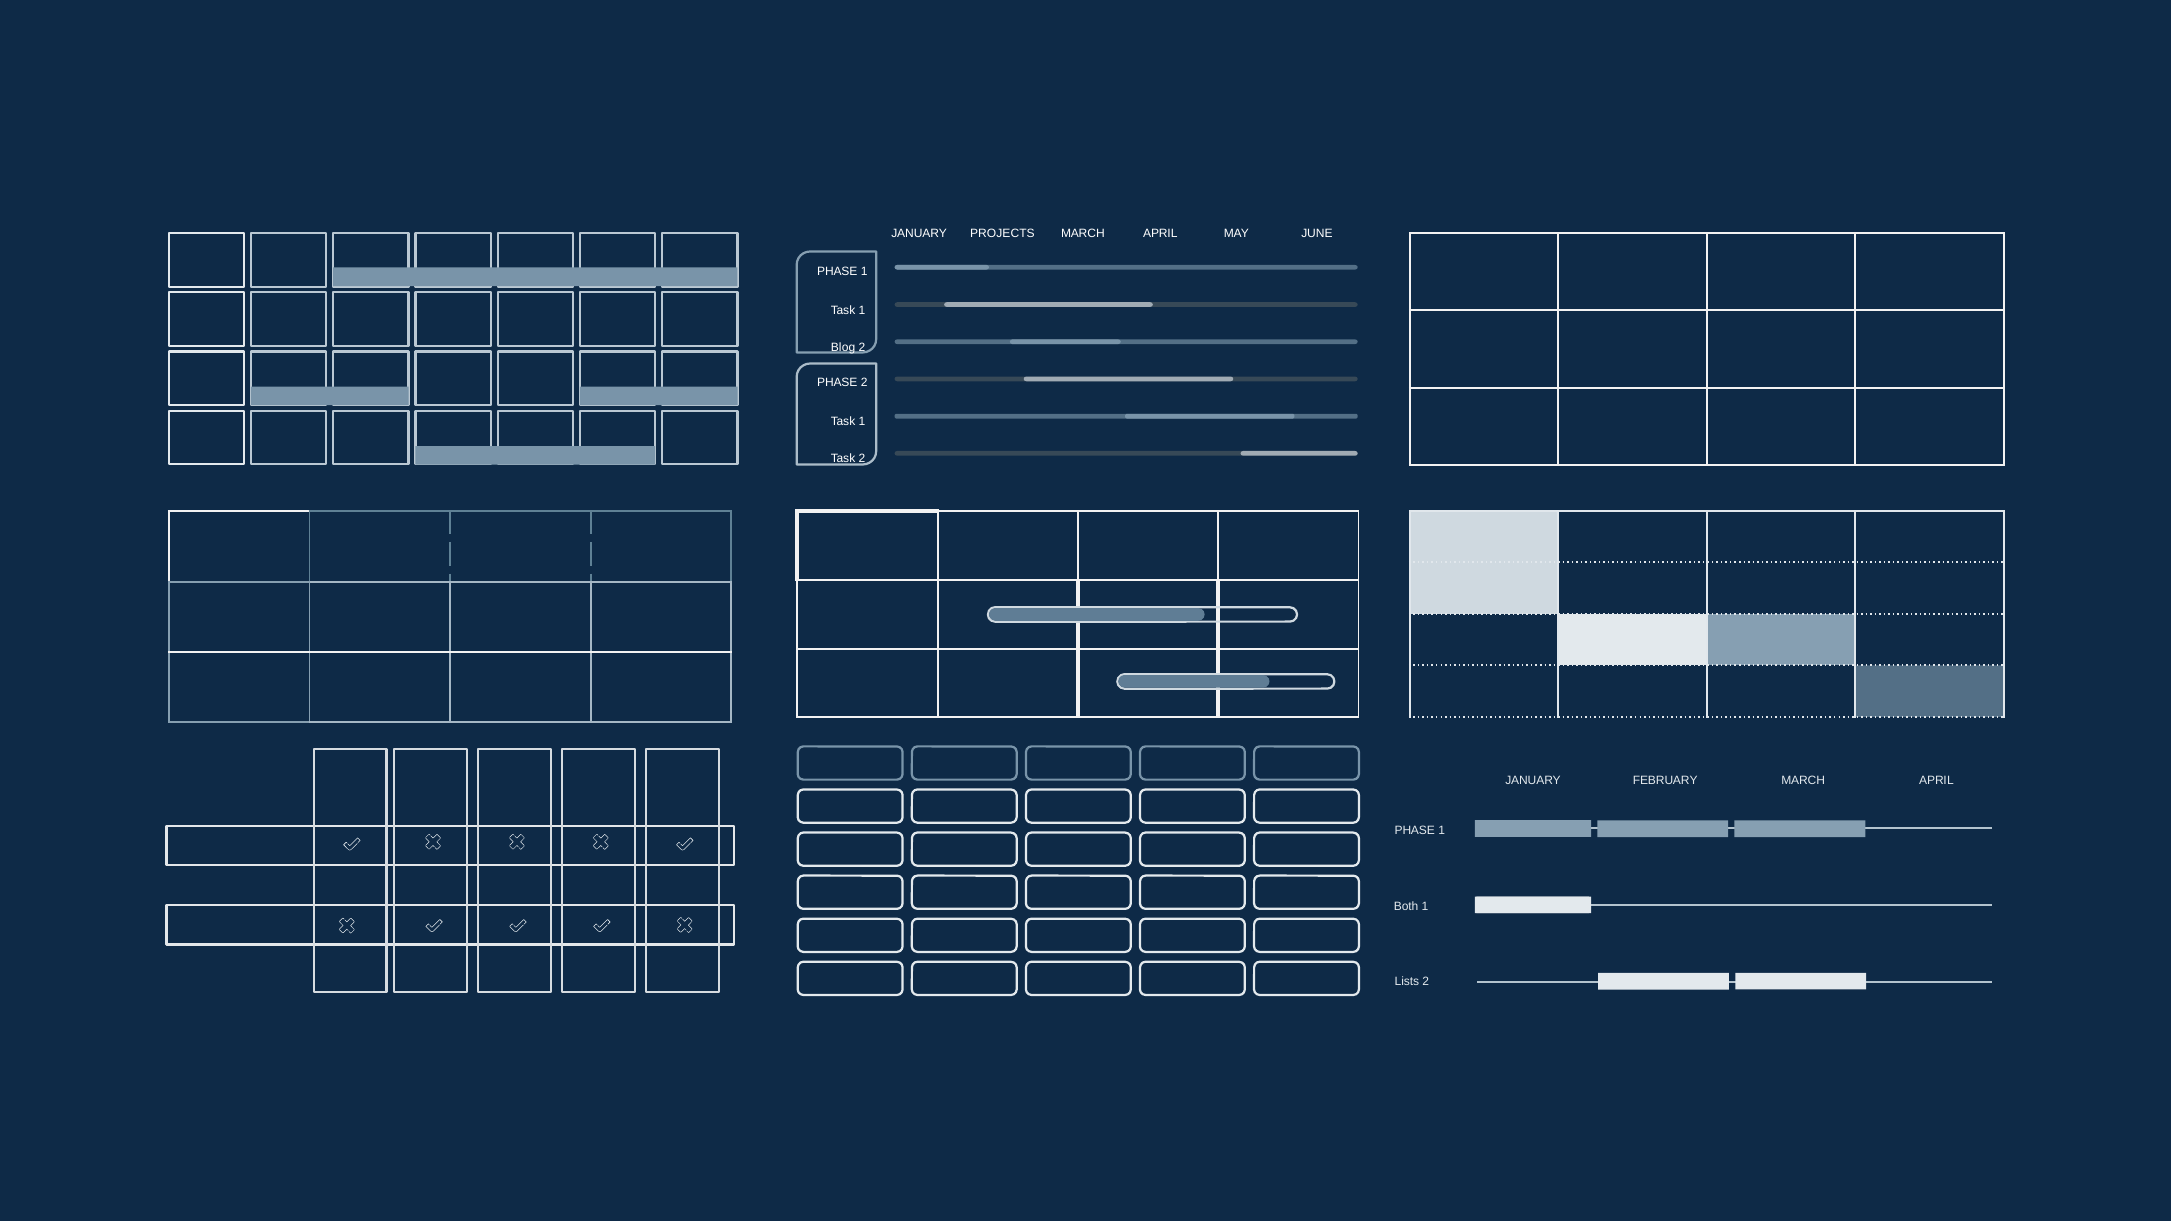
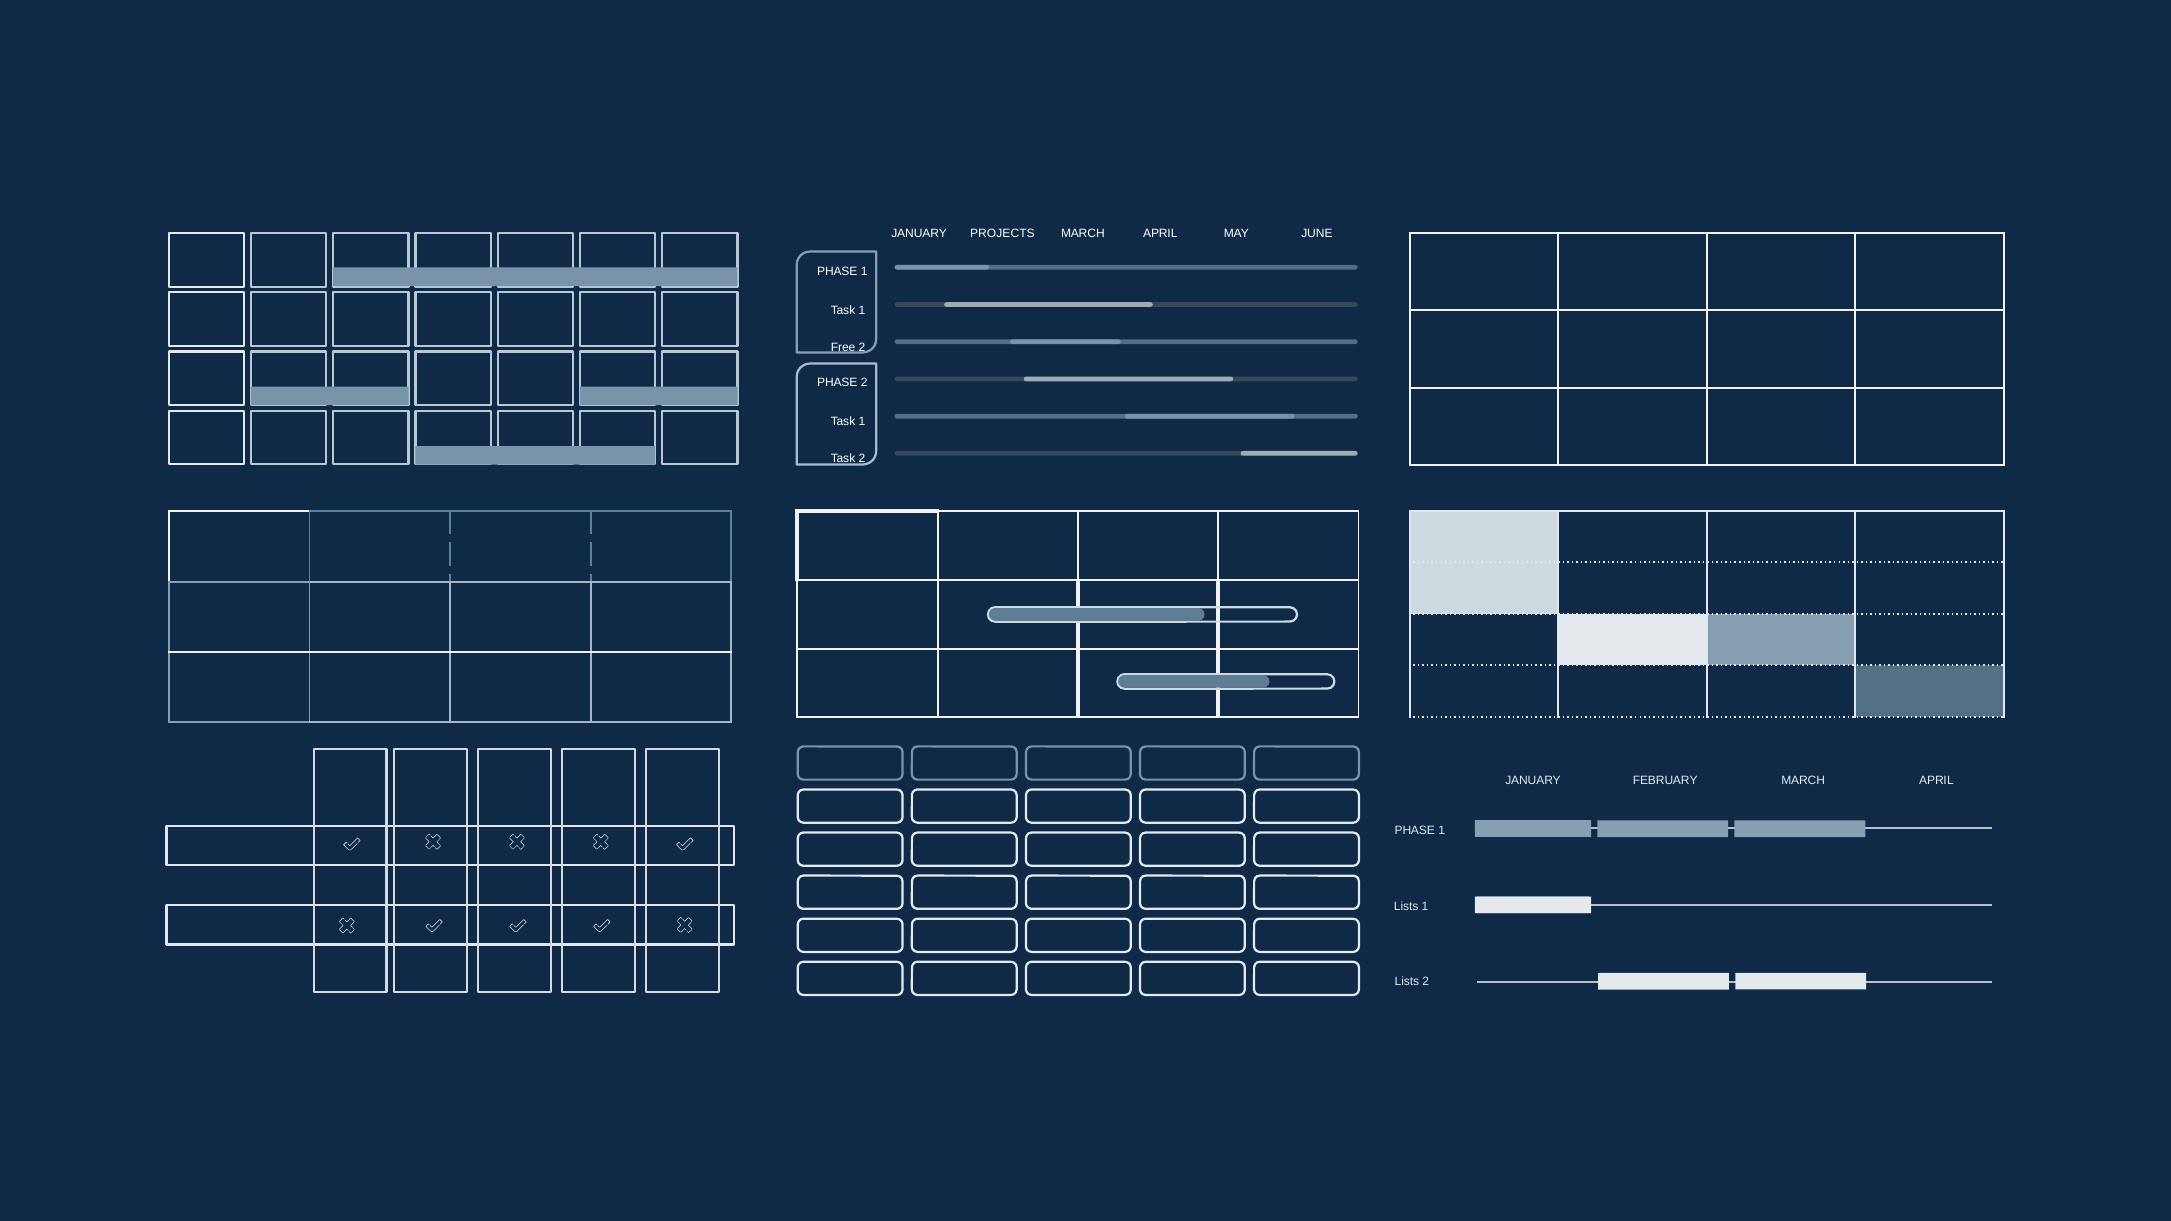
Blog: Blog -> Free (843, 347)
Both: Both -> Lists (1406, 907)
